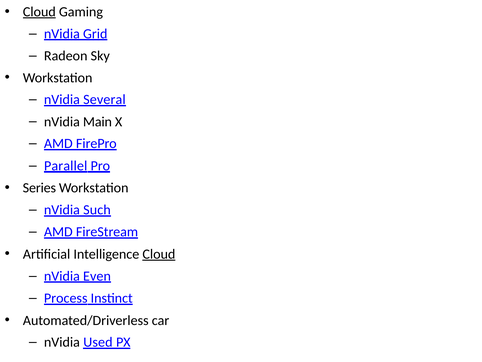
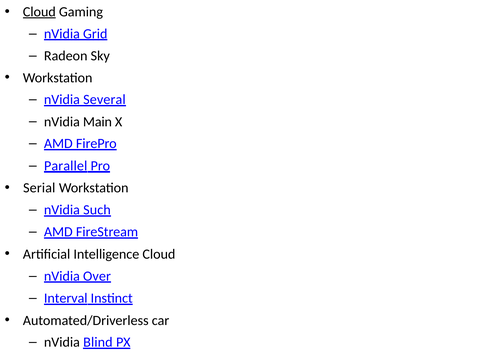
Series: Series -> Serial (39, 188)
Cloud underline: present -> none (159, 254)
Even: Even -> Over (97, 276)
Process: Process -> Interval (66, 298)
Used: Used -> Blind (98, 342)
